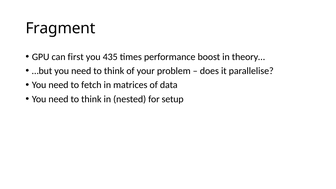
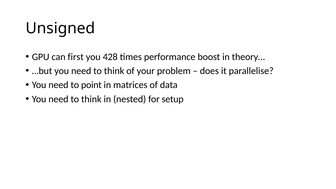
Fragment: Fragment -> Unsigned (60, 28)
435: 435 -> 428 (110, 57)
fetch: fetch -> point (91, 85)
